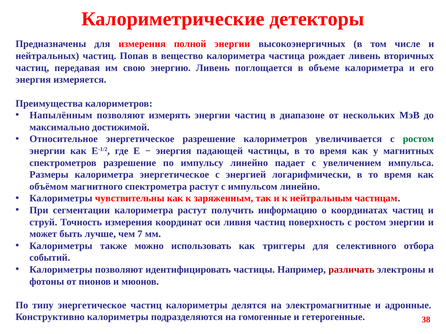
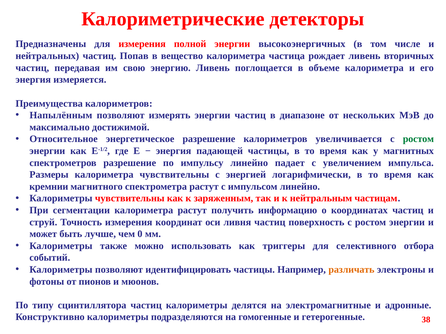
калориметра энергетическое: энергетическое -> чувствительны (174, 175)
объёмом: объёмом -> кремнии (49, 187)
7: 7 -> 0 (140, 234)
различать colour: red -> orange (351, 270)
типу энергетическое: энергетическое -> сцинтиллятора (92, 306)
